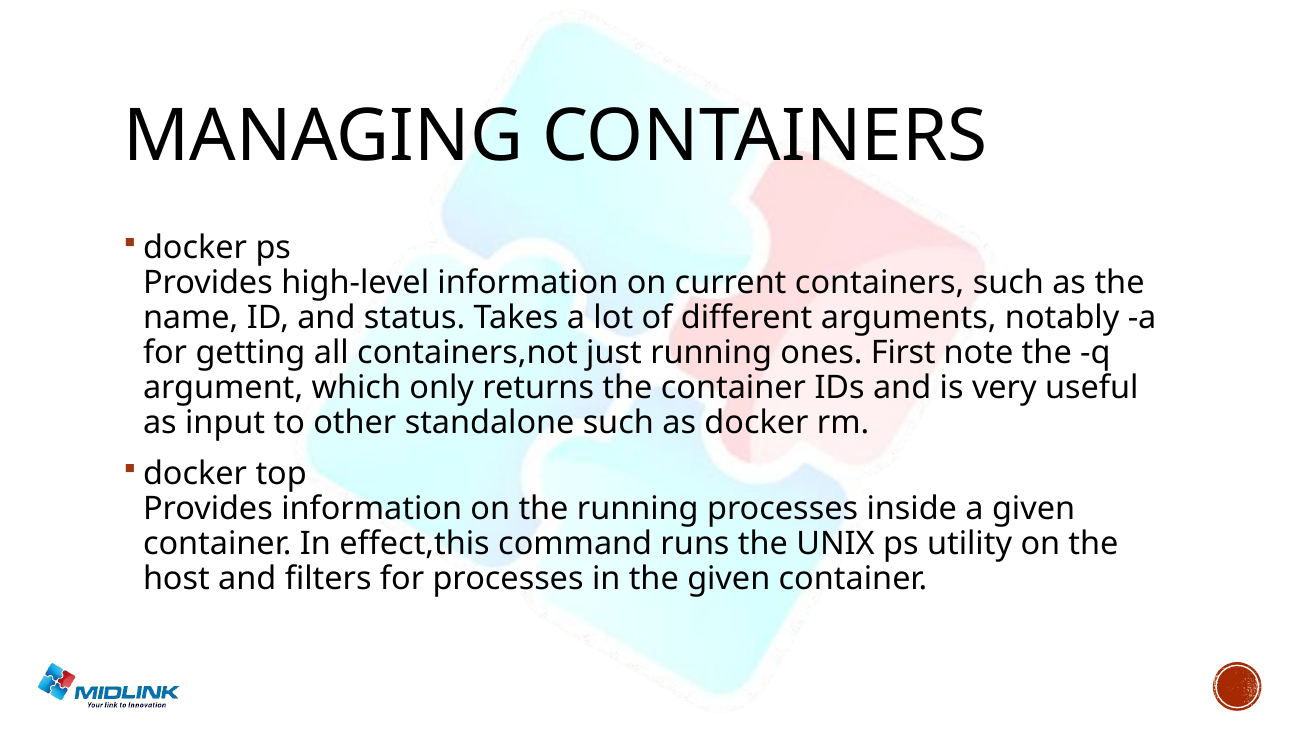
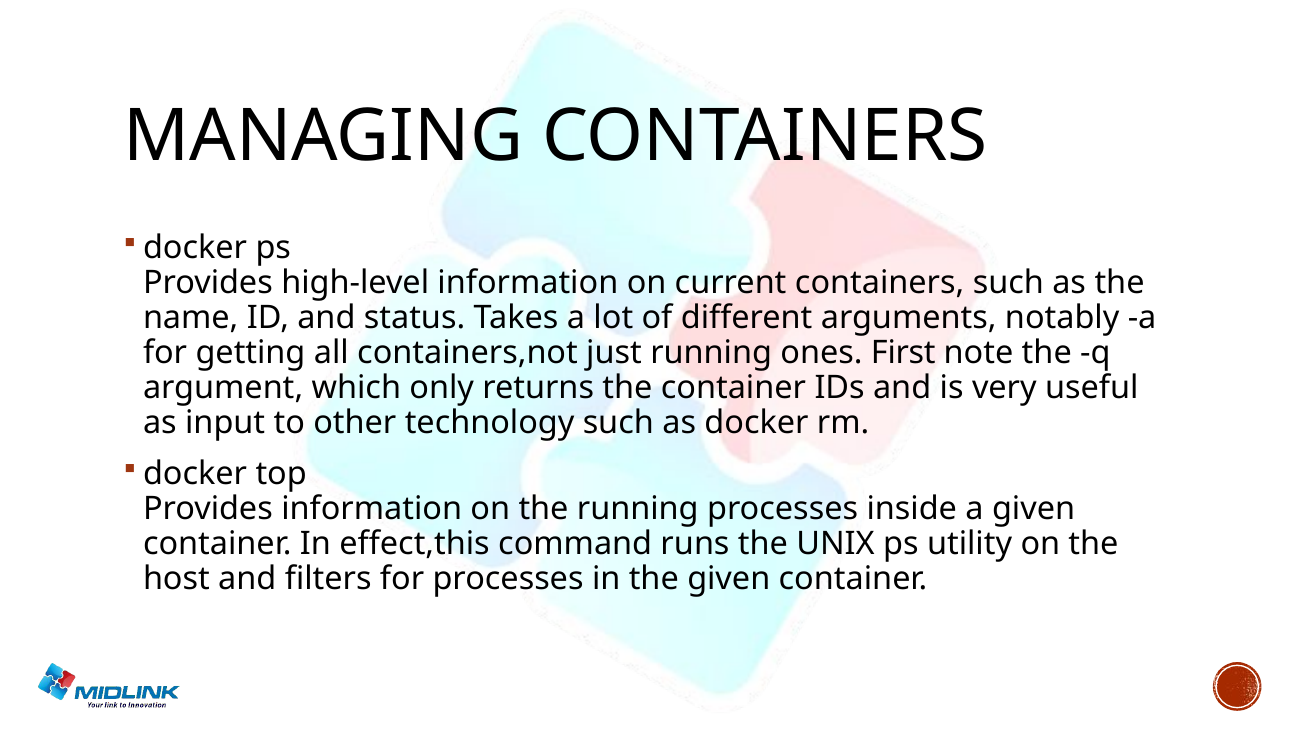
standalone: standalone -> technology (490, 423)
